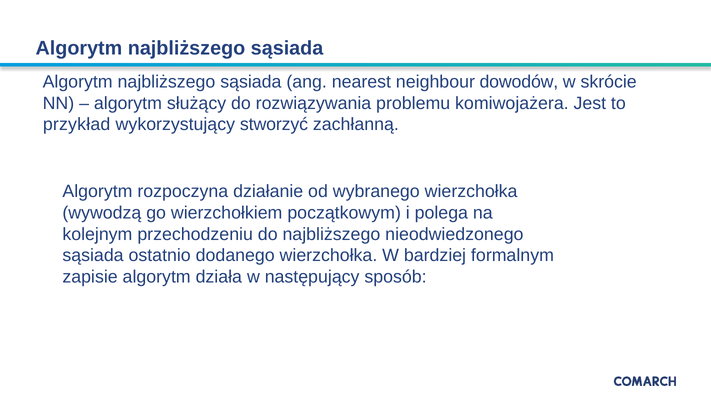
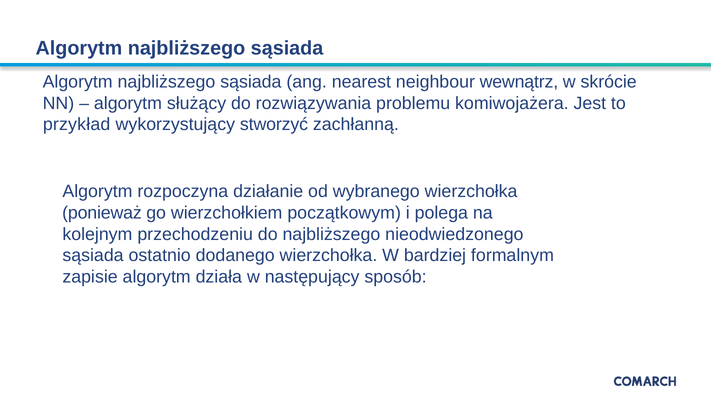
dowodów: dowodów -> wewnątrz (519, 82)
wywodzą: wywodzą -> ponieważ (102, 213)
